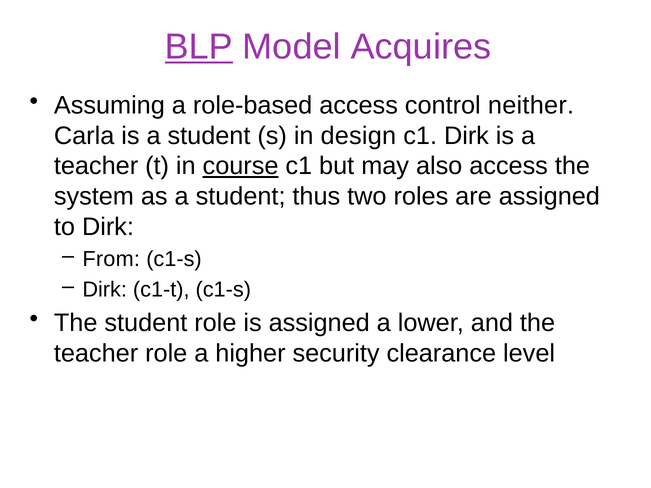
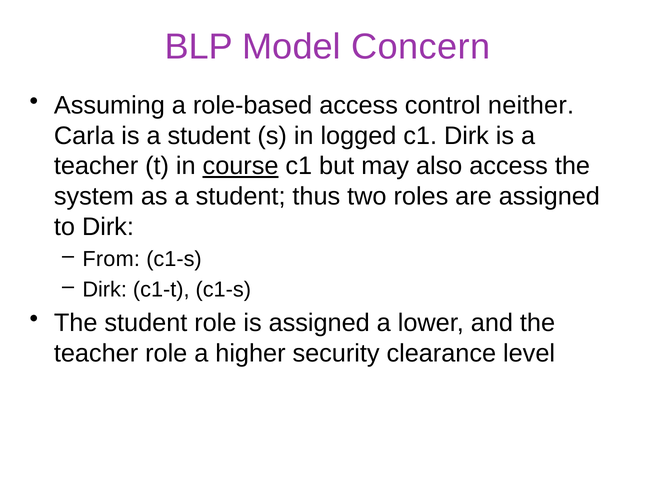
BLP underline: present -> none (199, 47)
Acquires: Acquires -> Concern (421, 47)
design: design -> logged (358, 136)
